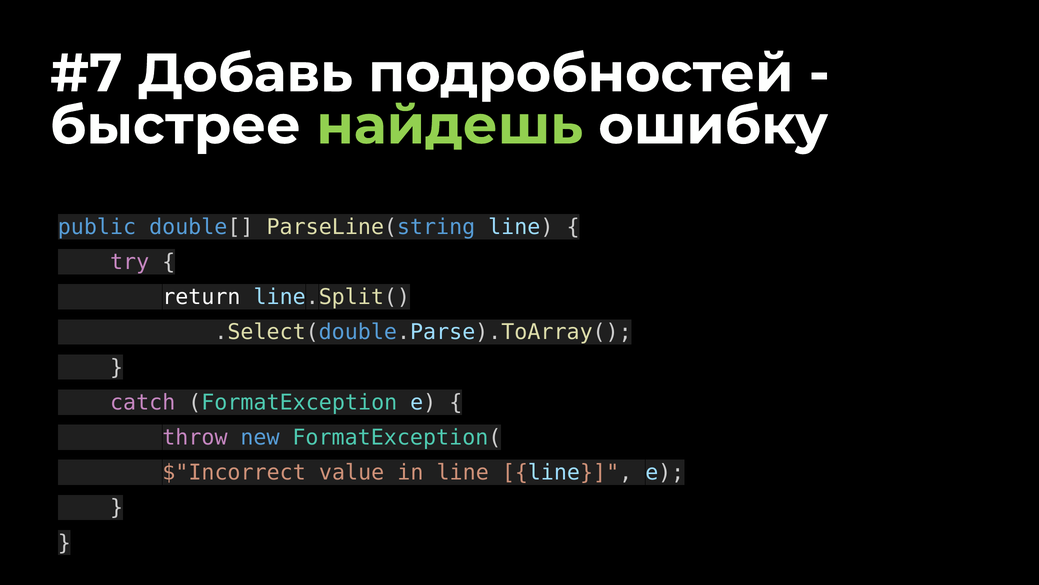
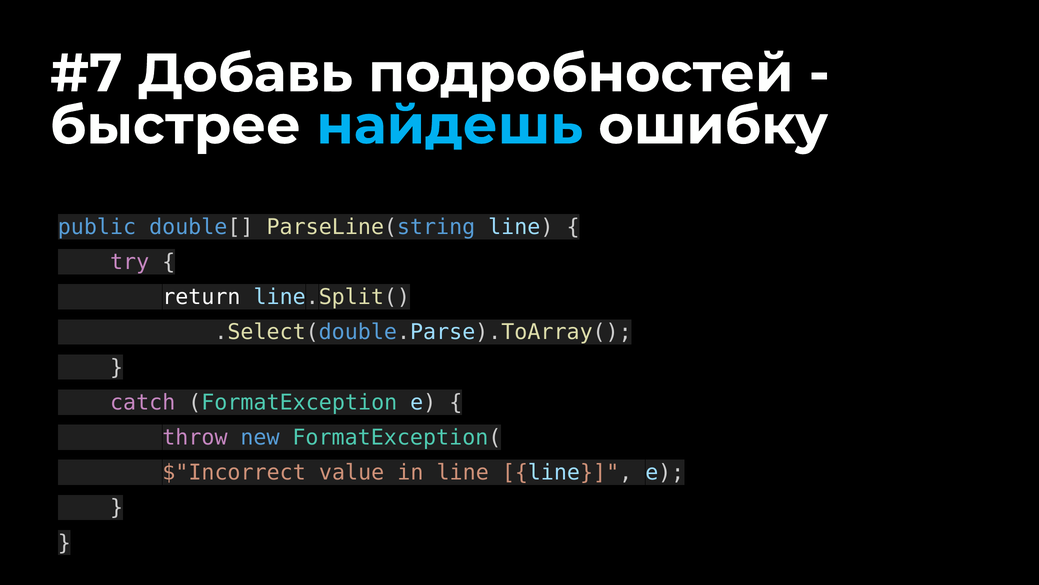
найдешь colour: light green -> light blue (450, 125)
